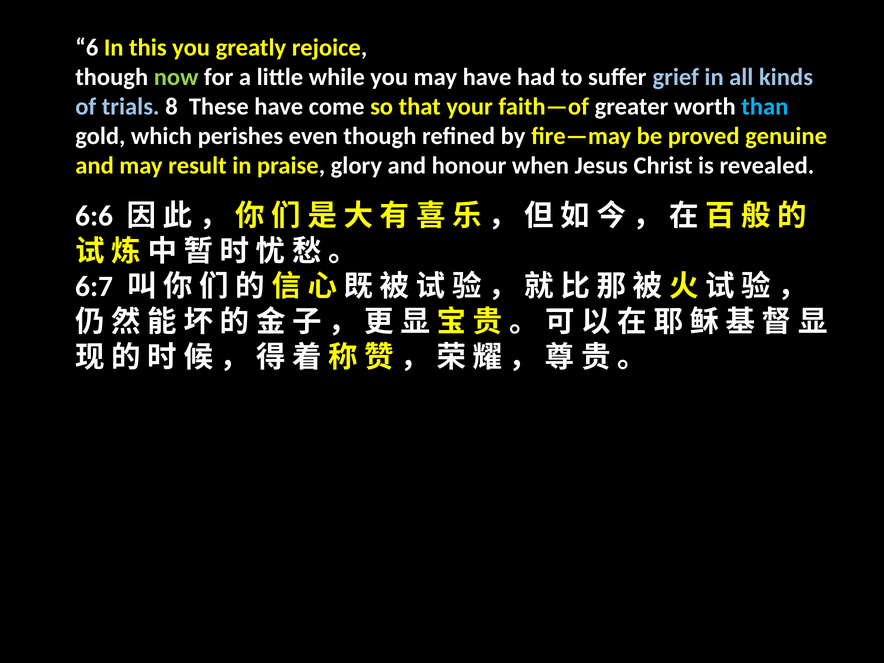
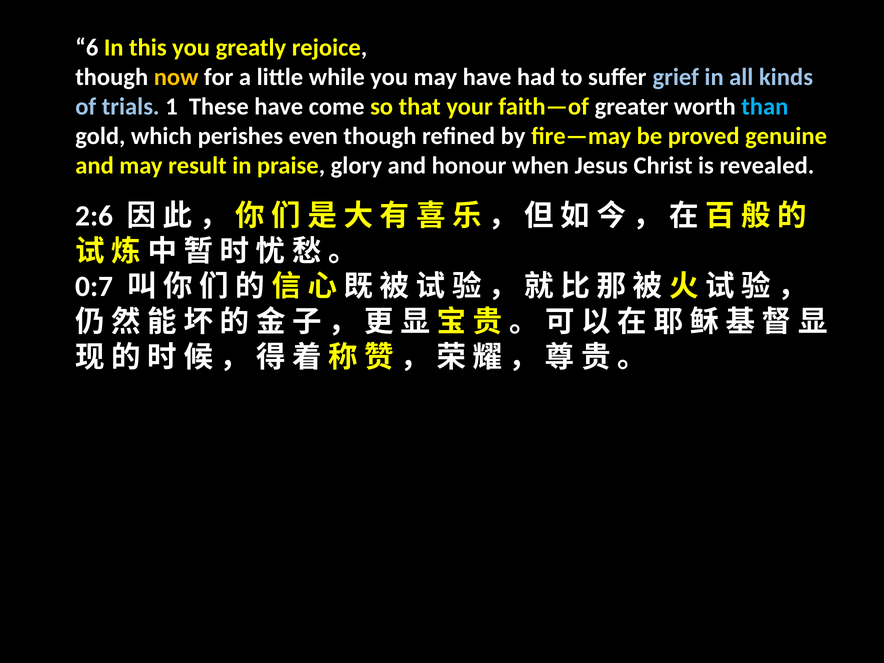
now colour: light green -> yellow (176, 77)
8: 8 -> 1 (172, 107)
6:6: 6:6 -> 2:6 (94, 216)
6:7: 6:7 -> 0:7 (94, 287)
